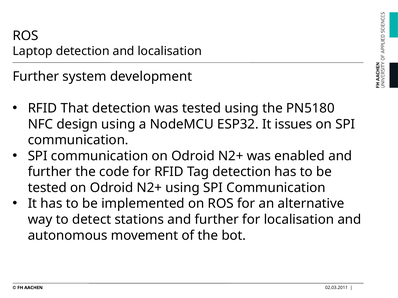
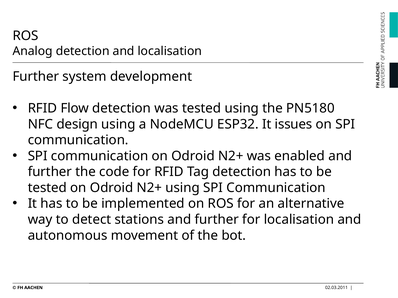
Laptop: Laptop -> Analog (33, 51)
That: That -> Flow (75, 108)
